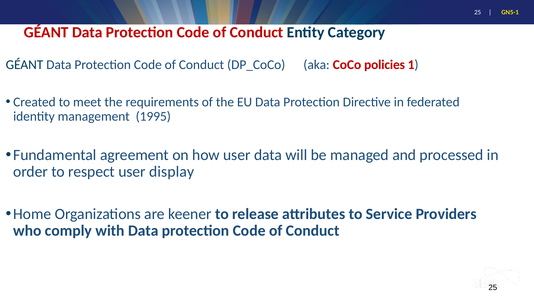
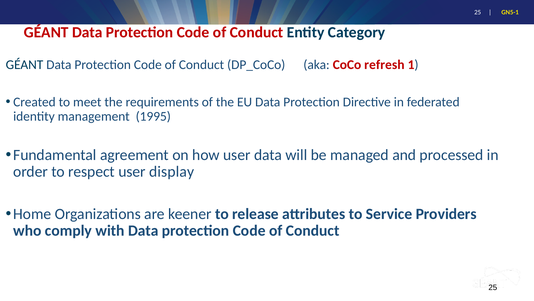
policies: policies -> refresh (384, 65)
